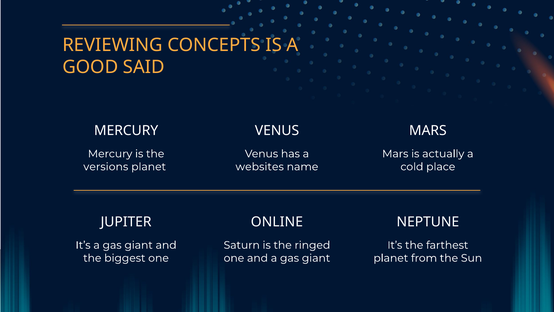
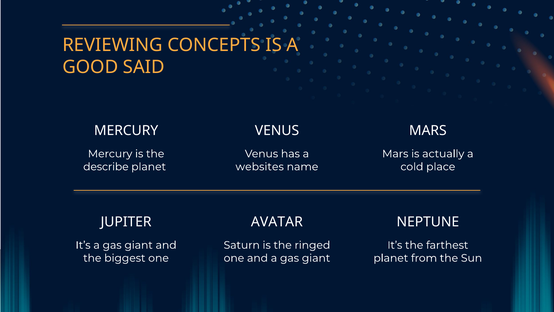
versions: versions -> describe (106, 167)
ONLINE: ONLINE -> AVATAR (277, 222)
